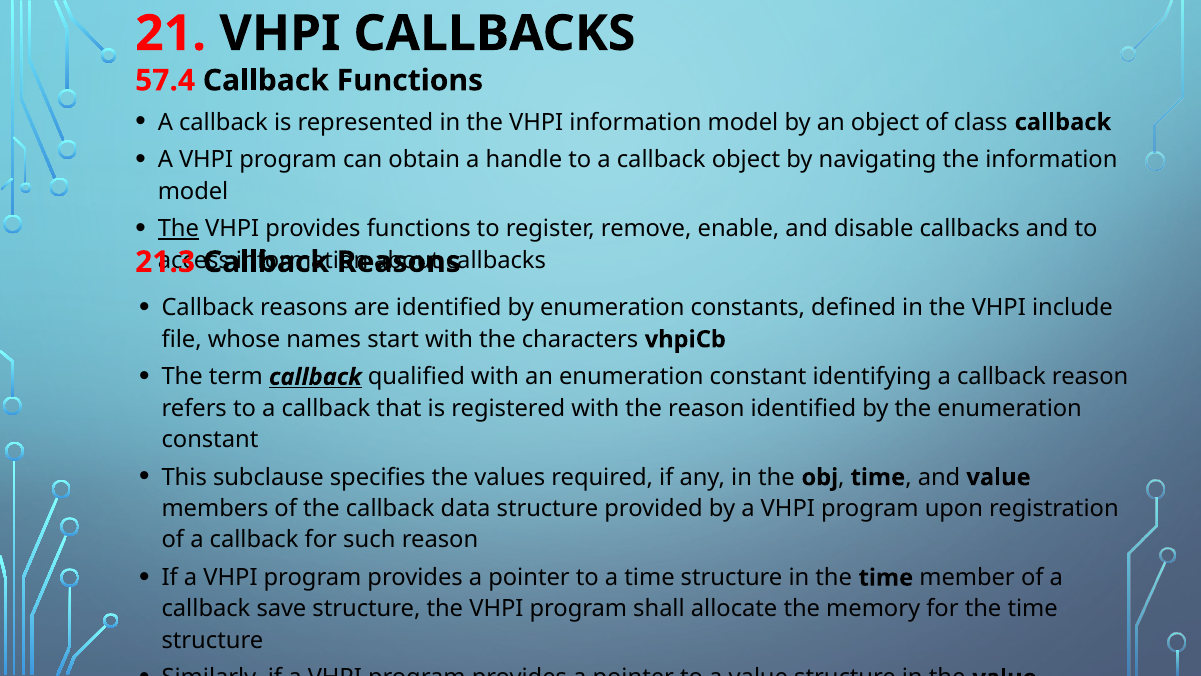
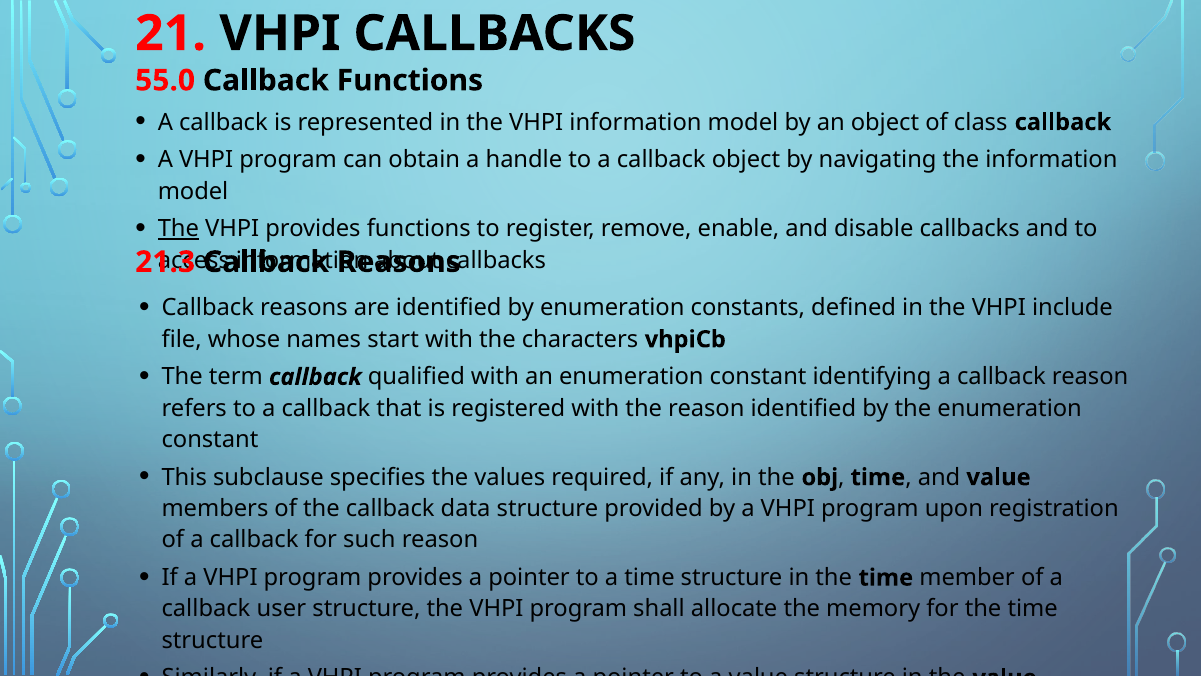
57.4: 57.4 -> 55.0 (165, 80)
callback underline: present -> none (315, 377)
save: save -> user (281, 609)
